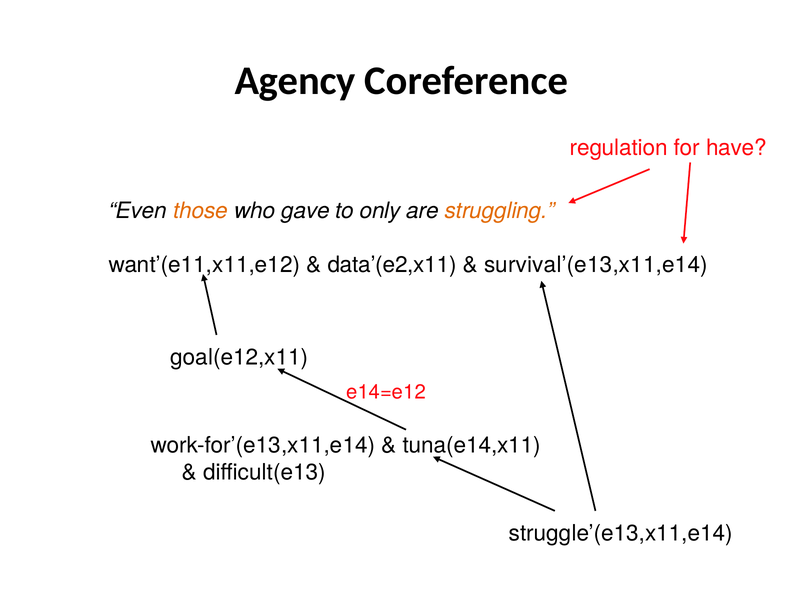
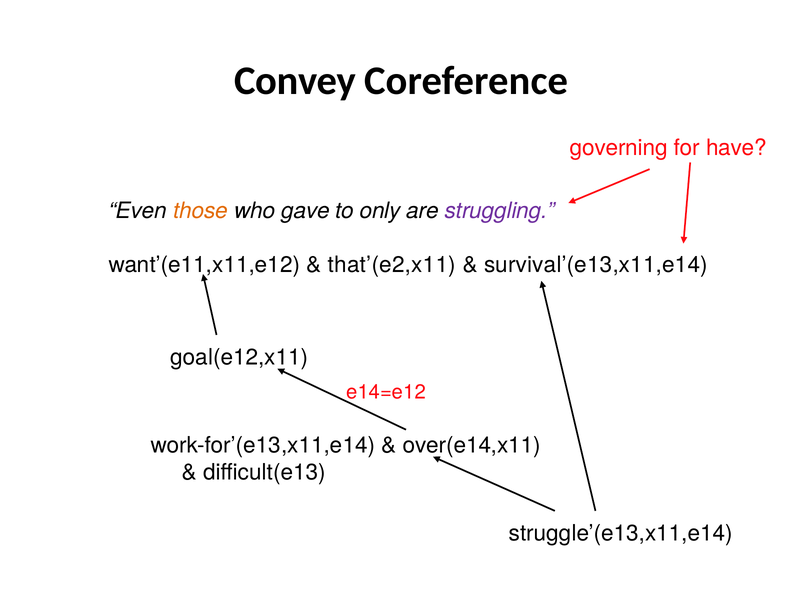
Agency: Agency -> Convey (295, 81)
regulation: regulation -> governing (619, 148)
struggling colour: orange -> purple (500, 211)
data’(e2,x11: data’(e2,x11 -> that’(e2,x11 (392, 265)
tuna(e14,x11: tuna(e14,x11 -> over(e14,x11 (472, 445)
